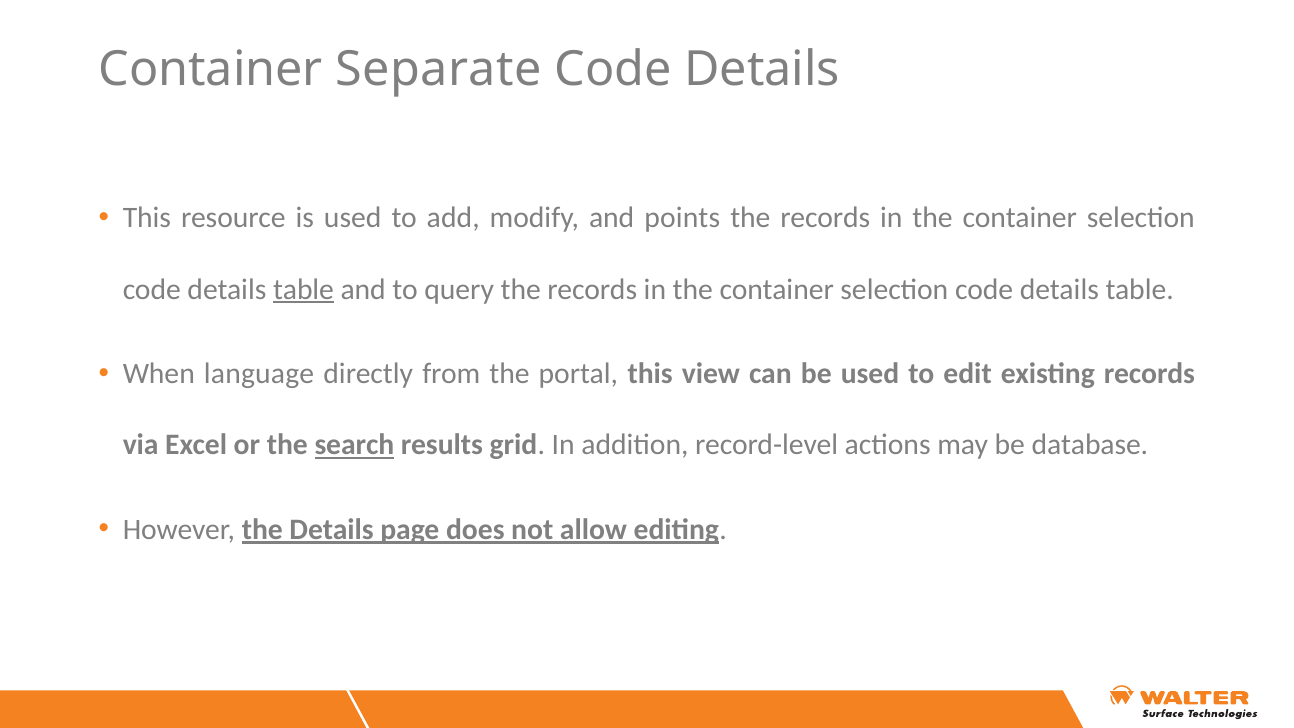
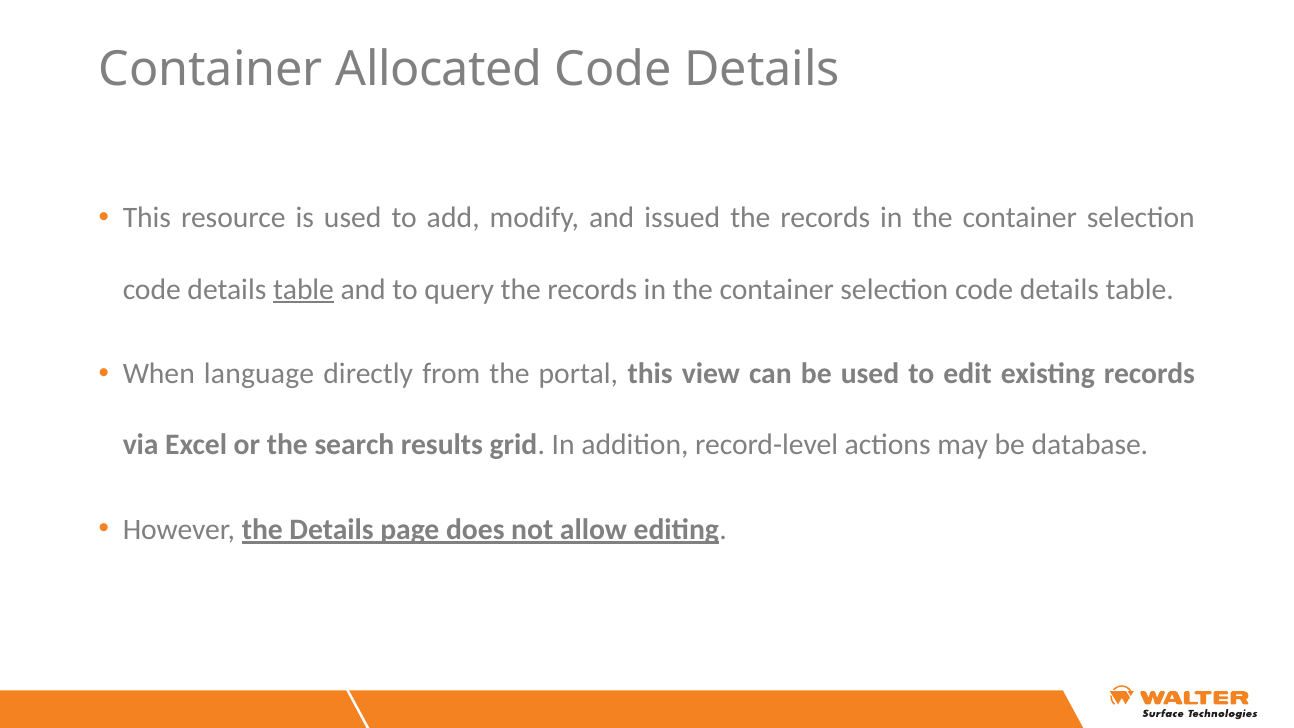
Separate: Separate -> Allocated (439, 69)
points: points -> issued (682, 218)
search underline: present -> none (354, 445)
